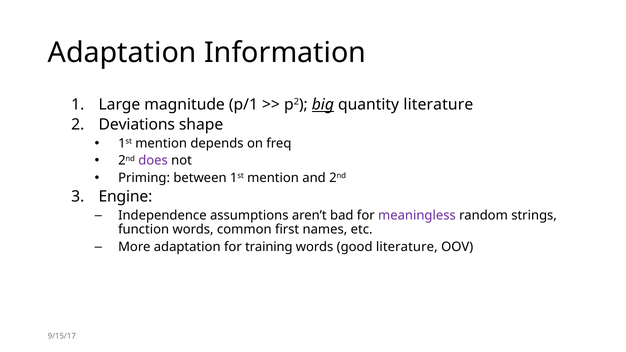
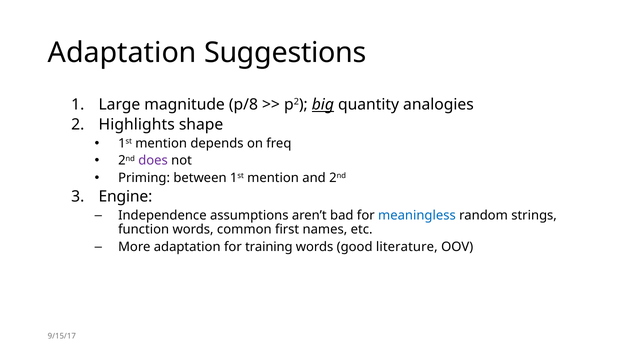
Information: Information -> Suggestions (285, 53)
p/1: p/1 -> p/8 (243, 104)
quantity literature: literature -> analogies (438, 104)
Deviations: Deviations -> Highlights (137, 125)
meaningless colour: purple -> blue (417, 216)
